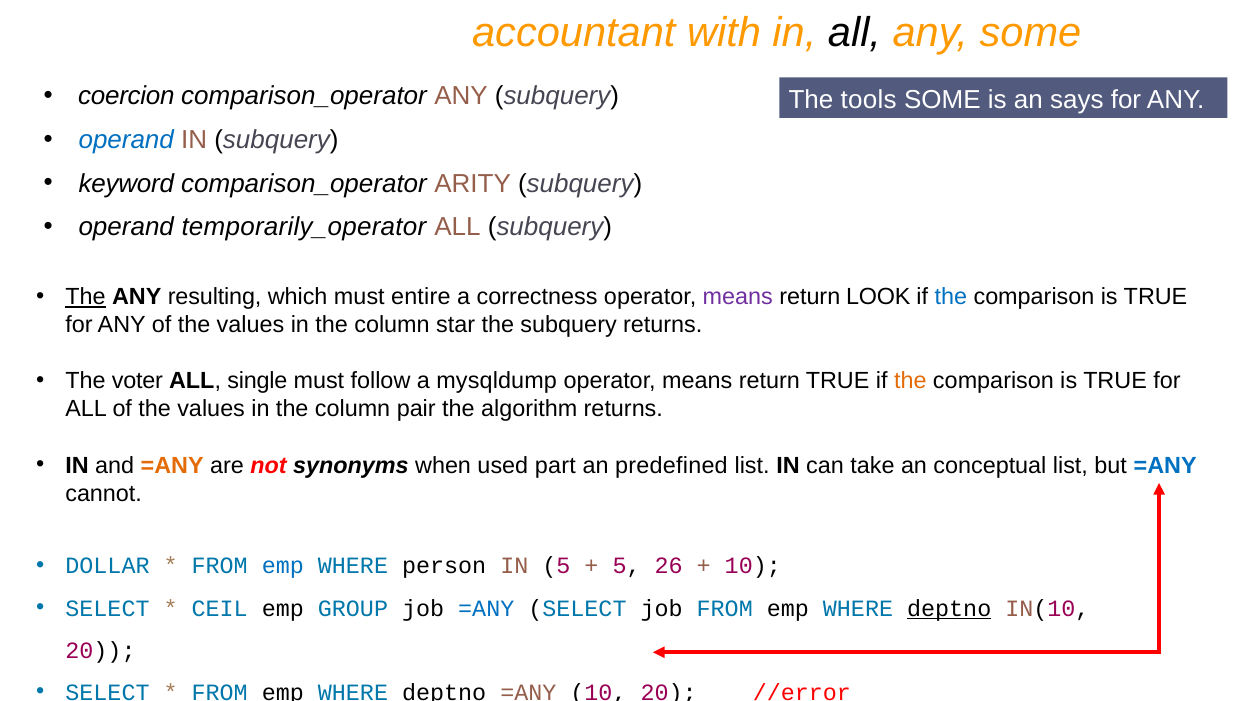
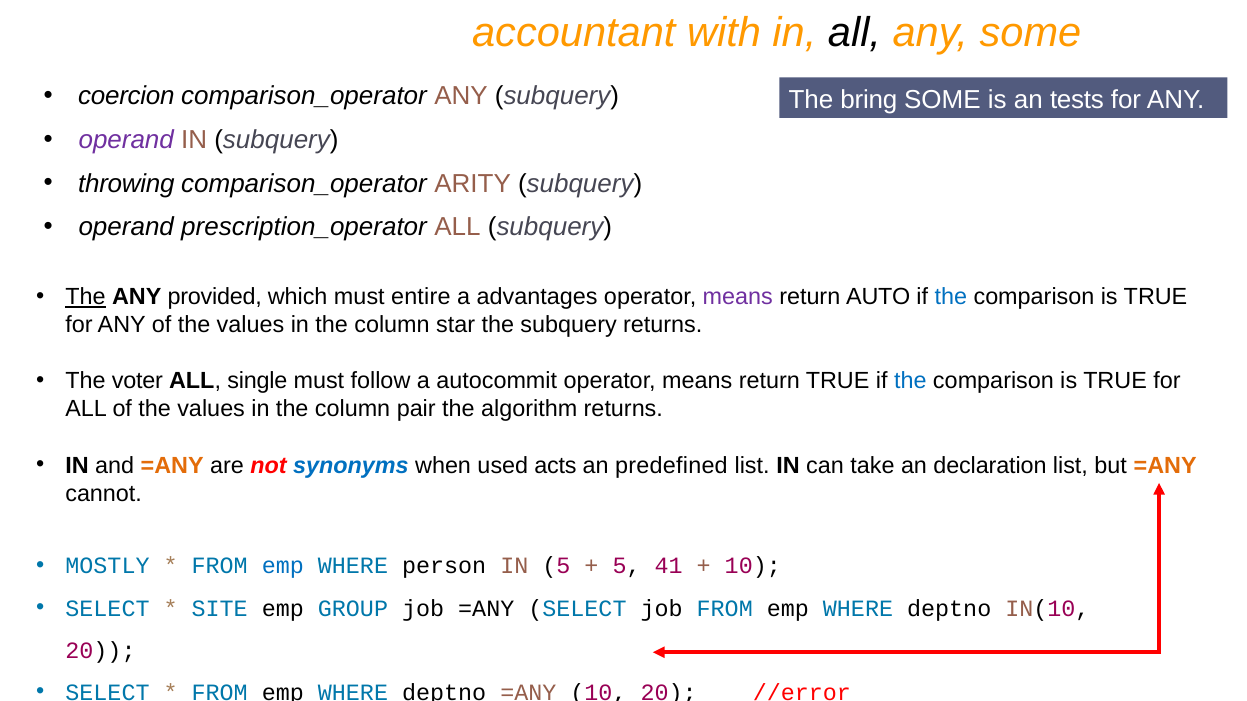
tools: tools -> bring (869, 100)
says: says -> tests (1077, 100)
operand colour: blue -> purple (126, 140)
keyword: keyword -> throwing (126, 184)
temporarily_operator: temporarily_operator -> prescription_operator (304, 227)
resulting: resulting -> provided (215, 297)
correctness: correctness -> advantages (537, 297)
LOOK: LOOK -> AUTO (878, 297)
mysqldump: mysqldump -> autocommit (497, 381)
the colour: orange -> blue (910, 381)
synonyms colour: black -> blue (351, 466)
part: part -> acts (556, 466)
conceptual: conceptual -> declaration (990, 466)
=ANY colour: blue -> orange (1165, 466)
DOLLAR: DOLLAR -> MOSTLY (107, 567)
26: 26 -> 41 (669, 567)
CEIL: CEIL -> SITE (220, 609)
=ANY colour: blue -> black (486, 609)
deptno underline: present -> none (949, 609)
